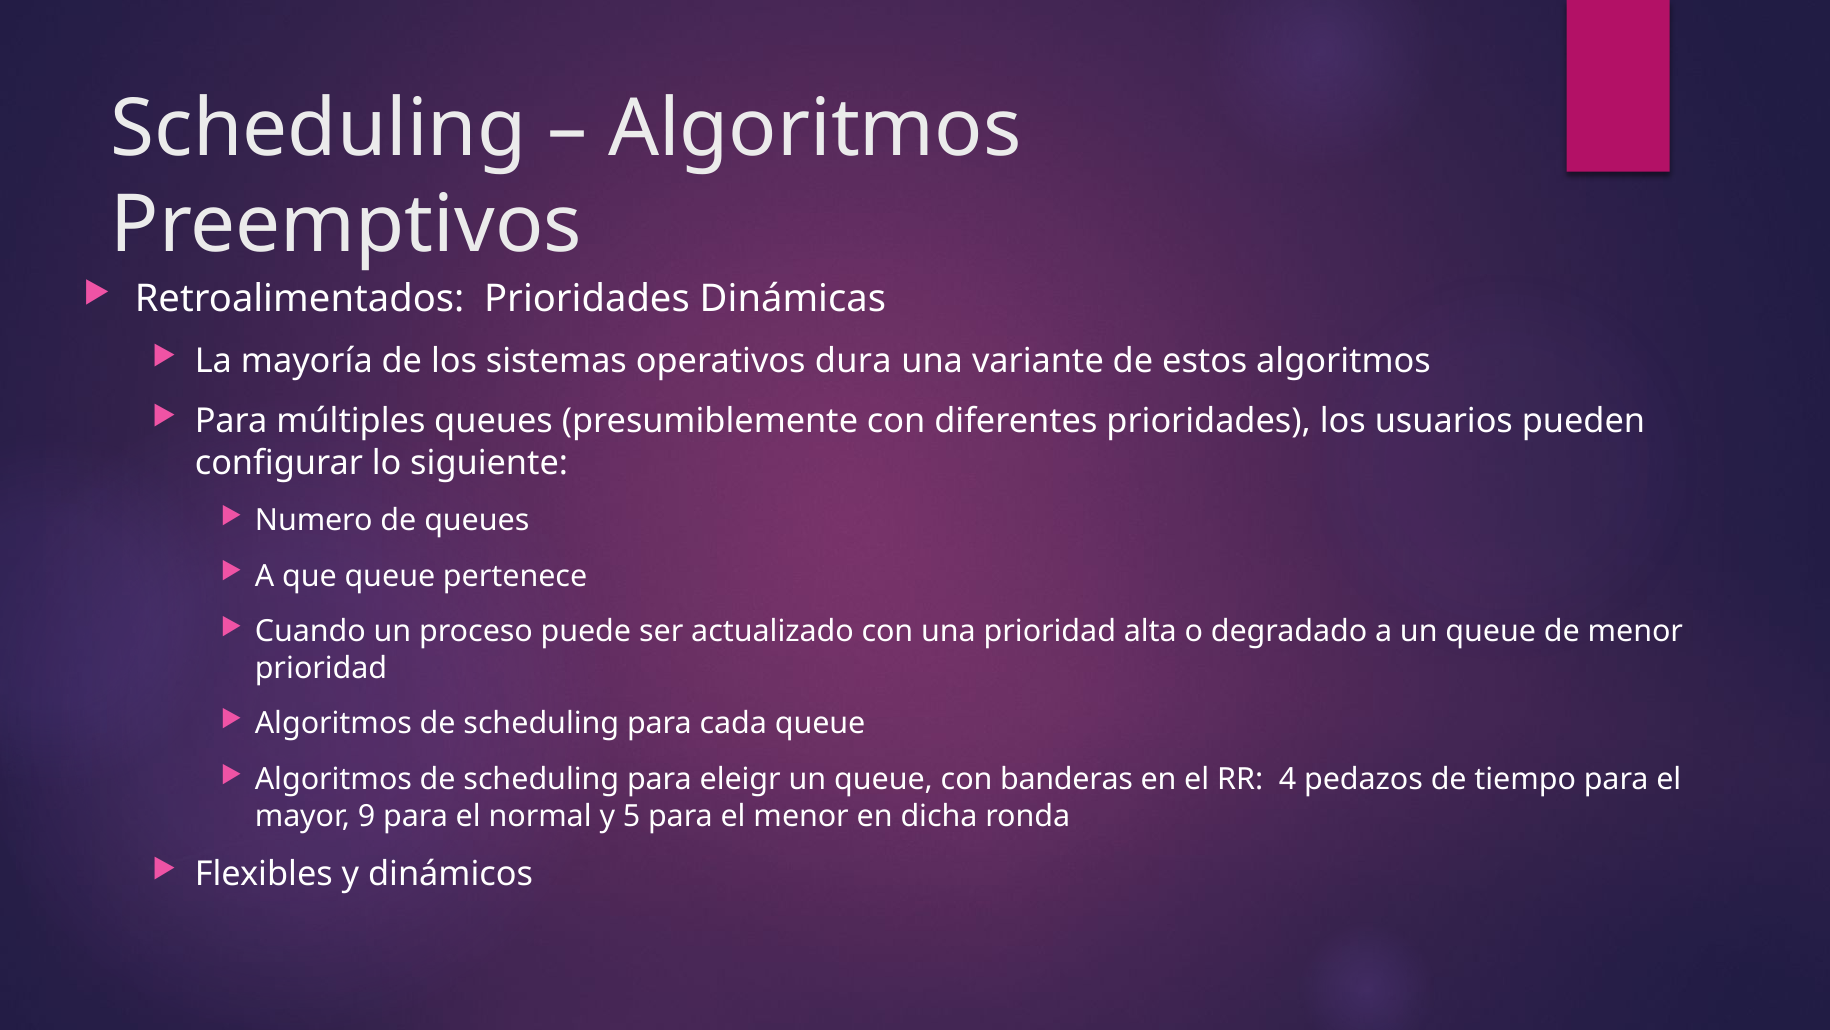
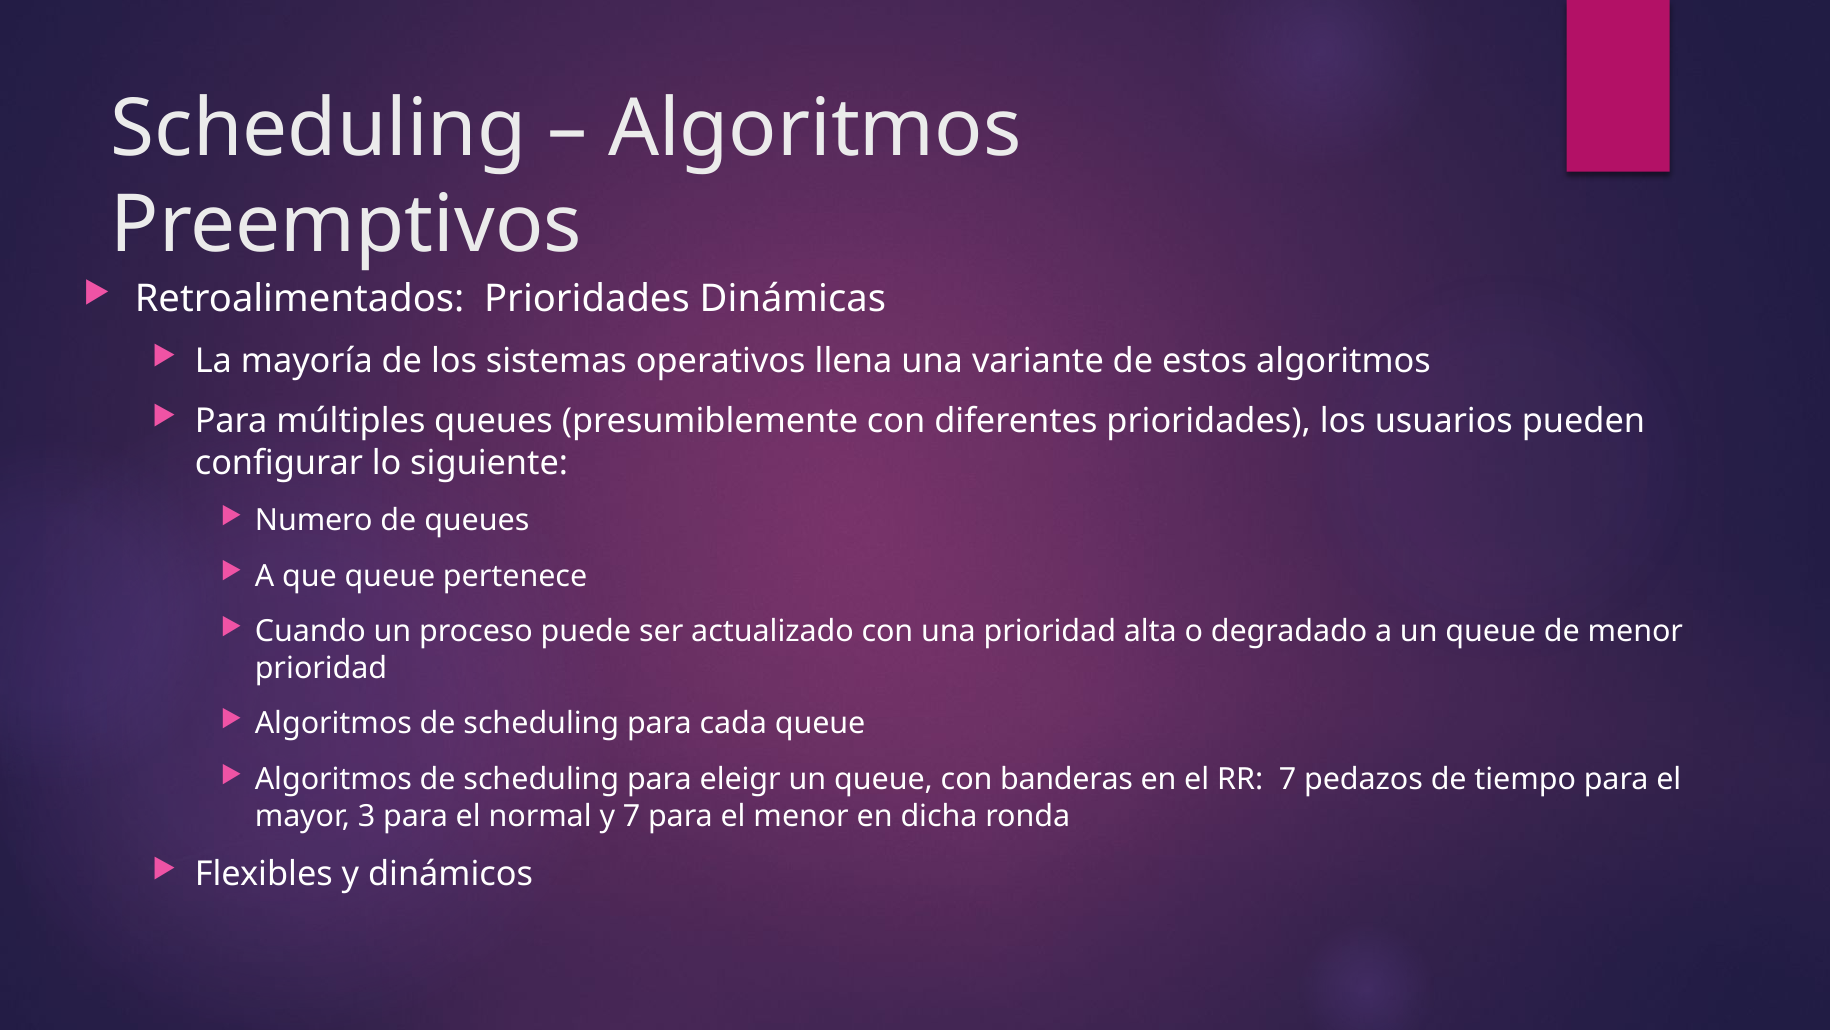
dura: dura -> llena (853, 361)
RR 4: 4 -> 7 (1288, 779)
9: 9 -> 3 (367, 816)
y 5: 5 -> 7 (632, 816)
